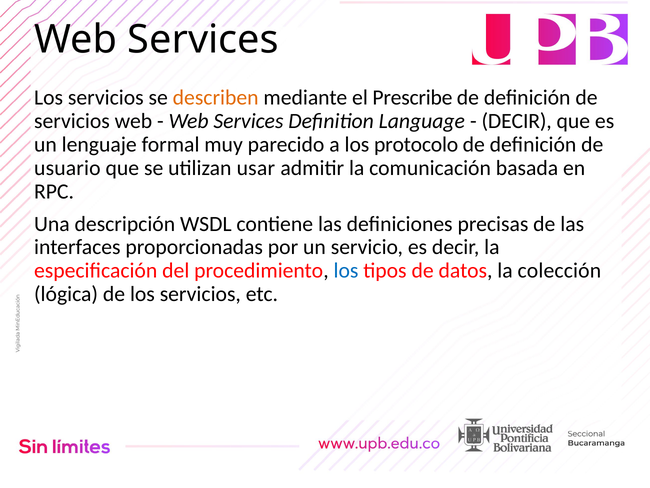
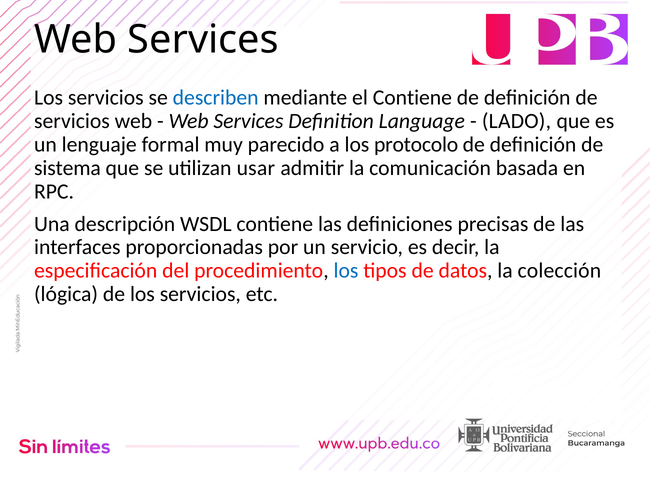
describen colour: orange -> blue (216, 98)
el Prescribe: Prescribe -> Contiene (412, 98)
DECIR: DECIR -> LADO (516, 121)
usuario: usuario -> sistema (67, 168)
